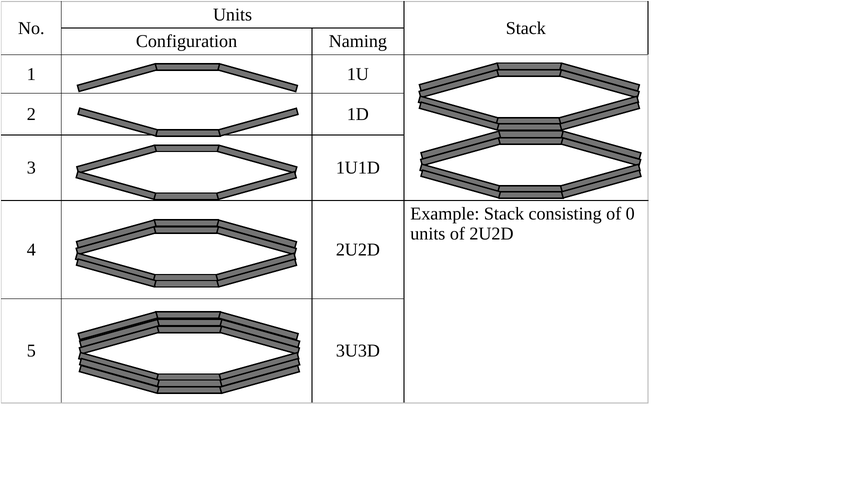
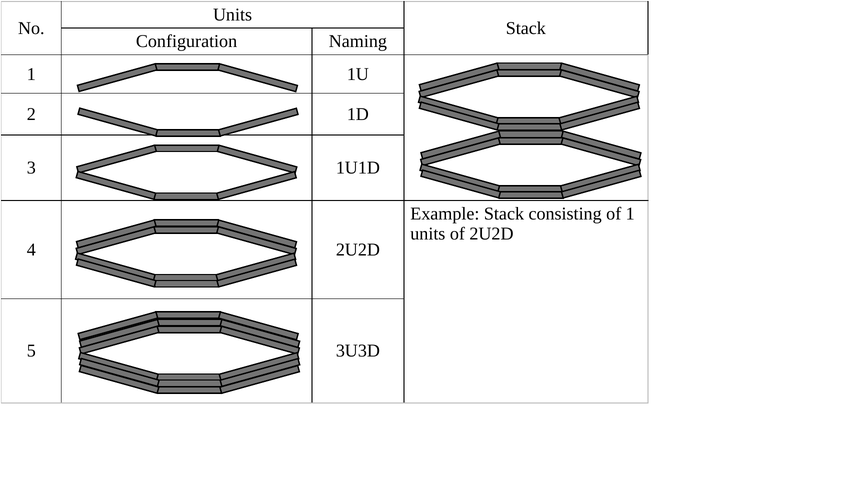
of 0: 0 -> 1 (630, 214)
